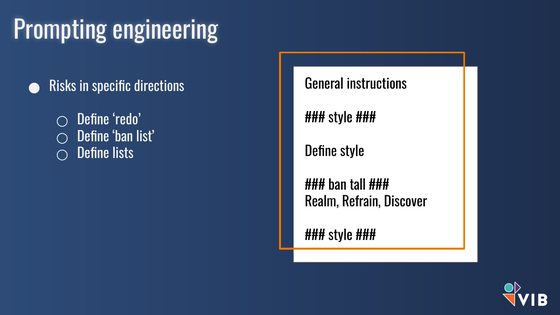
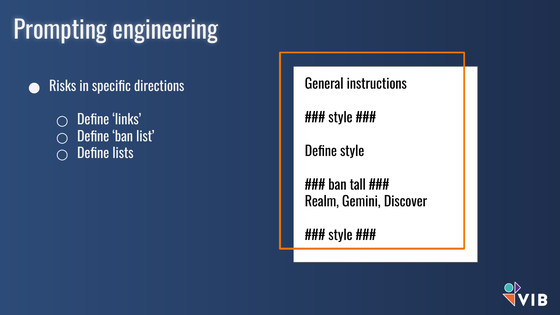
redo: redo -> links (127, 120)
Refrain: Refrain -> Gemini (361, 202)
